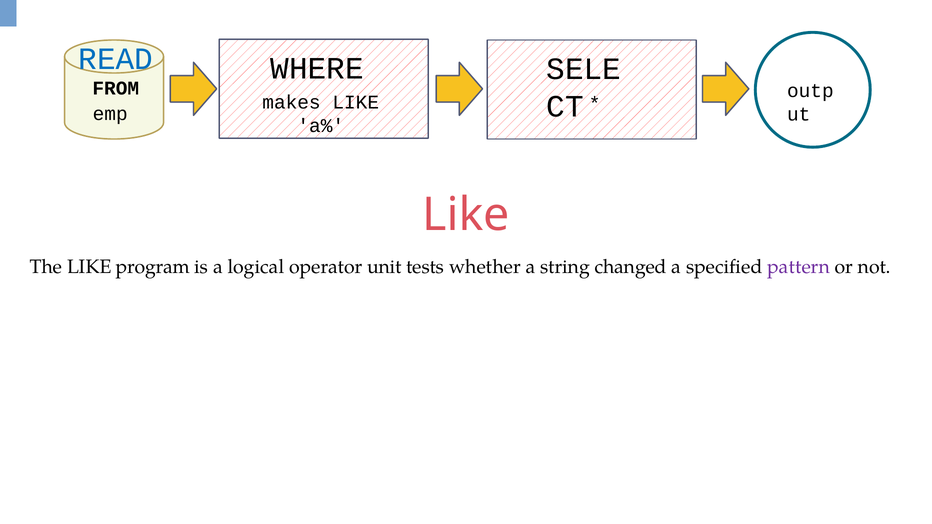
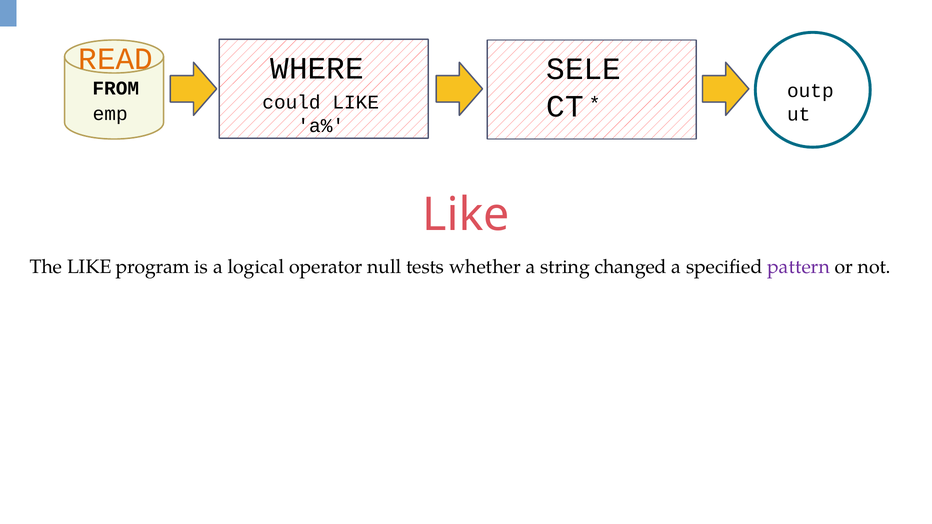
READ colour: blue -> orange (116, 59)
makes: makes -> could (292, 102)
unit: unit -> null (384, 267)
